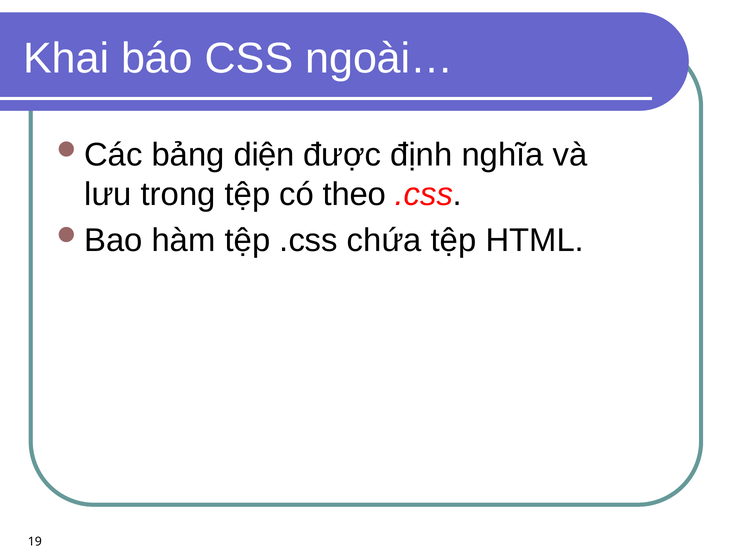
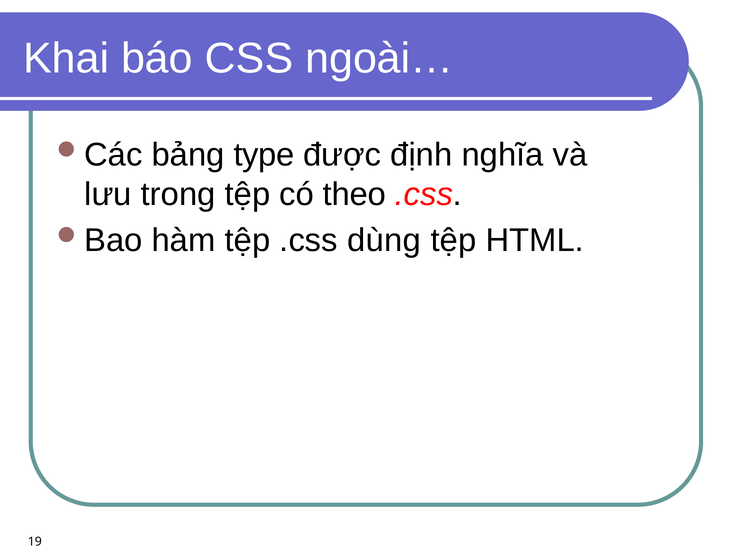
diện: diện -> type (264, 155)
chứa: chứa -> dùng (384, 240)
